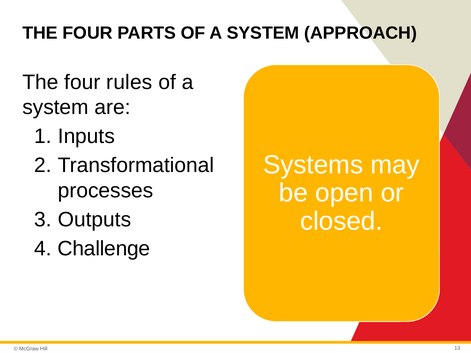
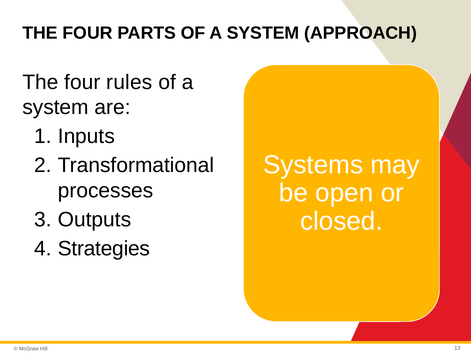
Challenge: Challenge -> Strategies (104, 249)
